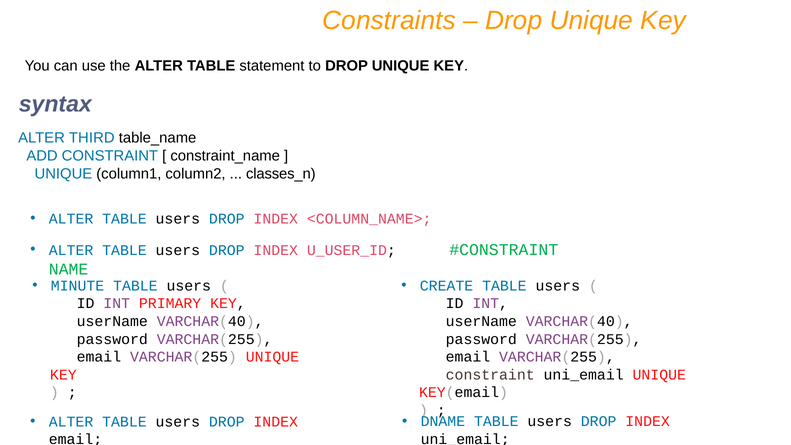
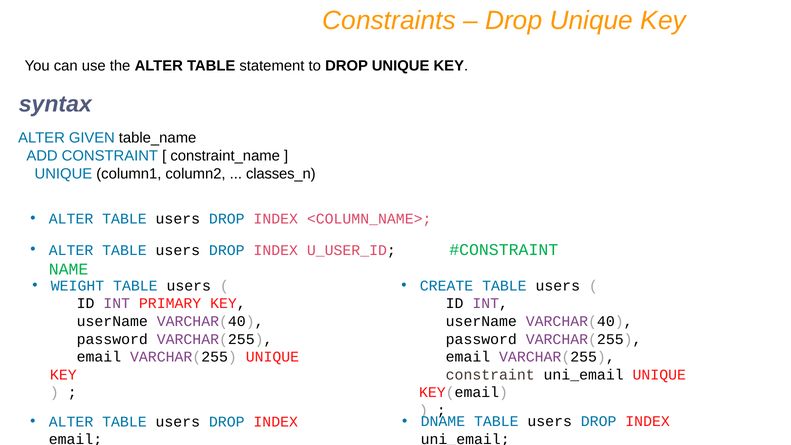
THIRD: THIRD -> GIVEN (92, 138)
MINUTE: MINUTE -> WEIGHT (78, 286)
